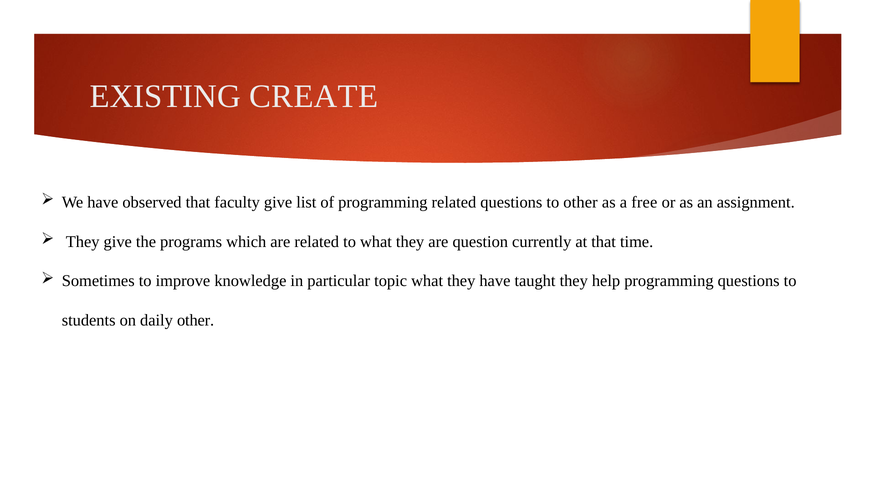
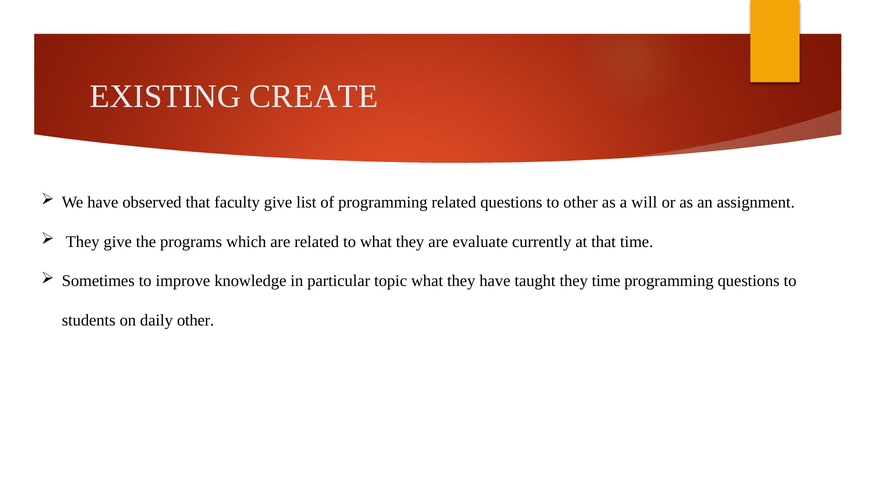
free: free -> will (644, 202)
question: question -> evaluate (480, 241)
they help: help -> time (606, 281)
